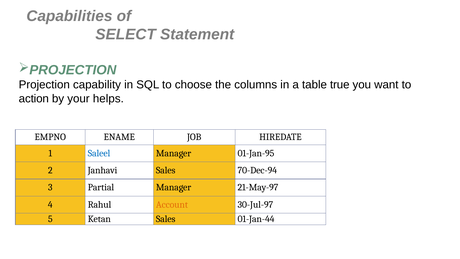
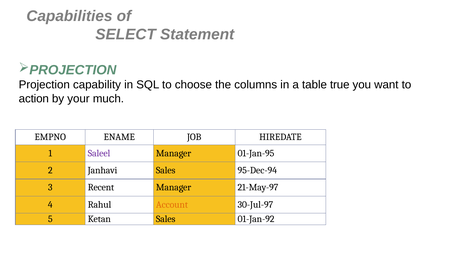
helps: helps -> much (108, 99)
Saleel colour: blue -> purple (99, 153)
70-Dec-94: 70-Dec-94 -> 95-Dec-94 (257, 170)
Partial: Partial -> Recent (101, 187)
01-Jan-44: 01-Jan-44 -> 01-Jan-92 (256, 219)
